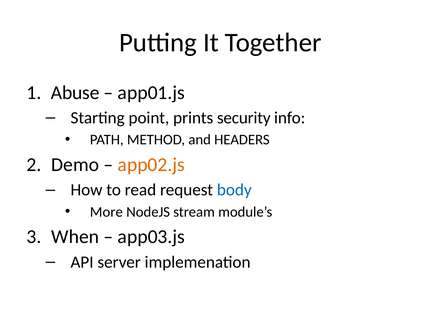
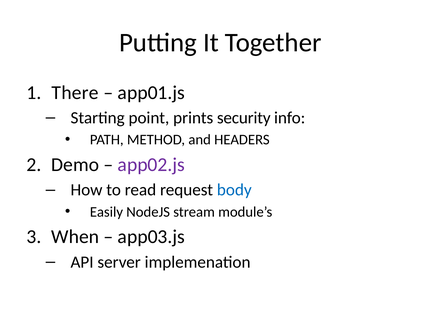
Abuse: Abuse -> There (75, 93)
app02.js colour: orange -> purple (151, 165)
More: More -> Easily (106, 212)
